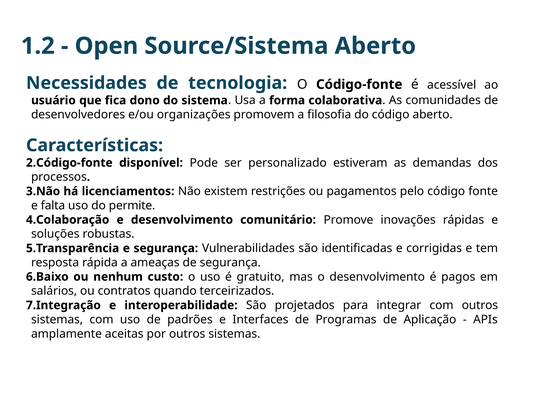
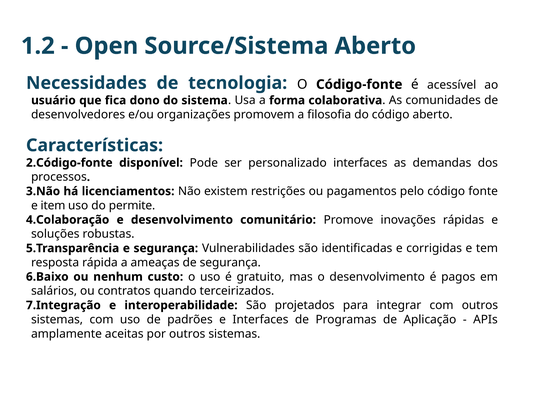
personalizado estiveram: estiveram -> interfaces (360, 163)
falta: falta -> item (53, 206)
